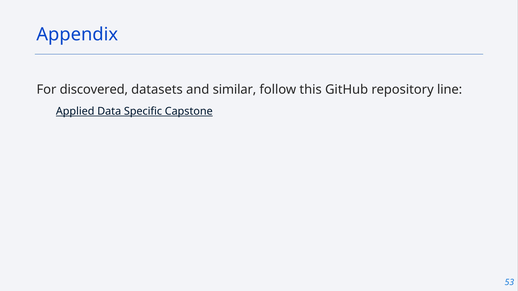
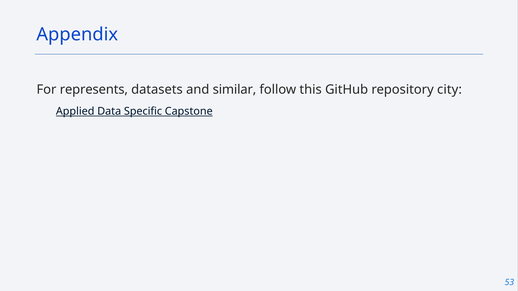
discovered: discovered -> represents (94, 90)
line: line -> city (449, 90)
